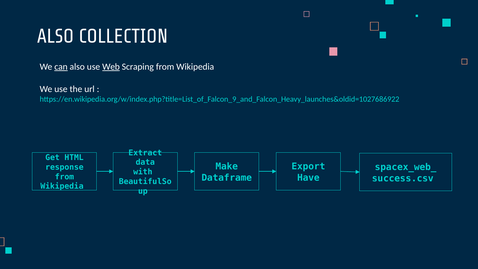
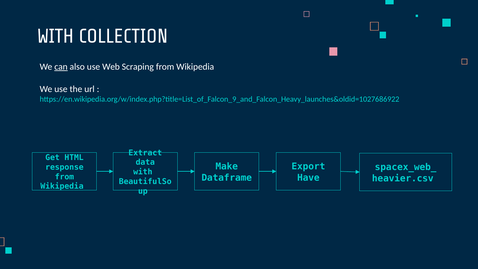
ALSO: ALSO -> WITH (55, 36)
Web underline: present -> none (111, 67)
success.csv: success.csv -> heavier.csv (403, 178)
